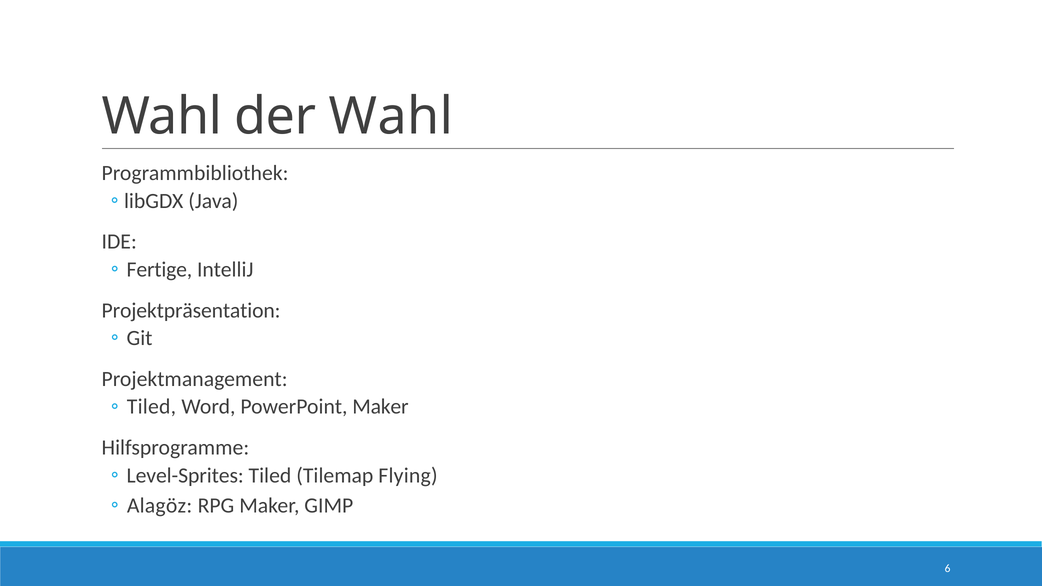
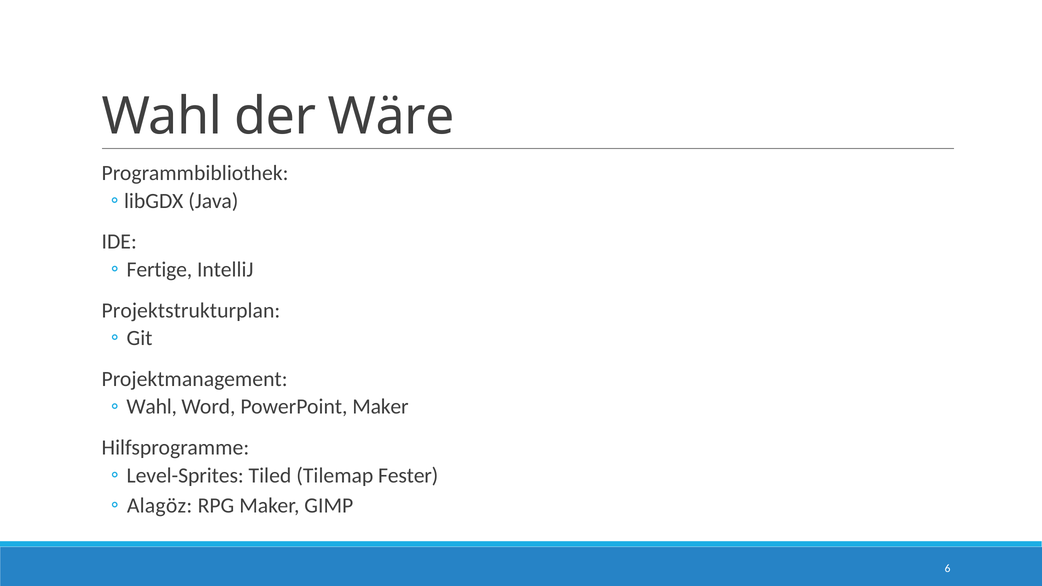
der Wahl: Wahl -> Wäre (391, 117)
Projektpräsentation: Projektpräsentation -> Projektstrukturplan (191, 310)
Tiled: Tiled -> Wahl (152, 407)
Flying: Flying -> Fester (408, 476)
